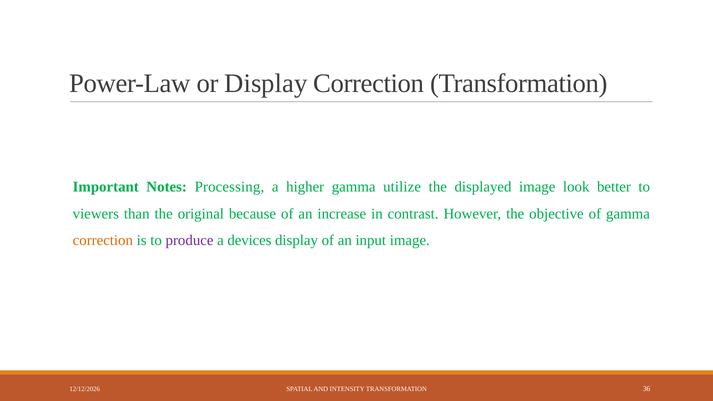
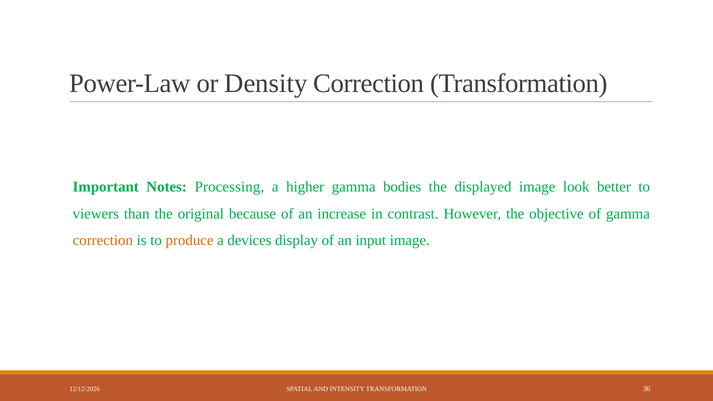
or Display: Display -> Density (266, 83)
utilize: utilize -> bodies (402, 187)
produce colour: purple -> orange (190, 240)
